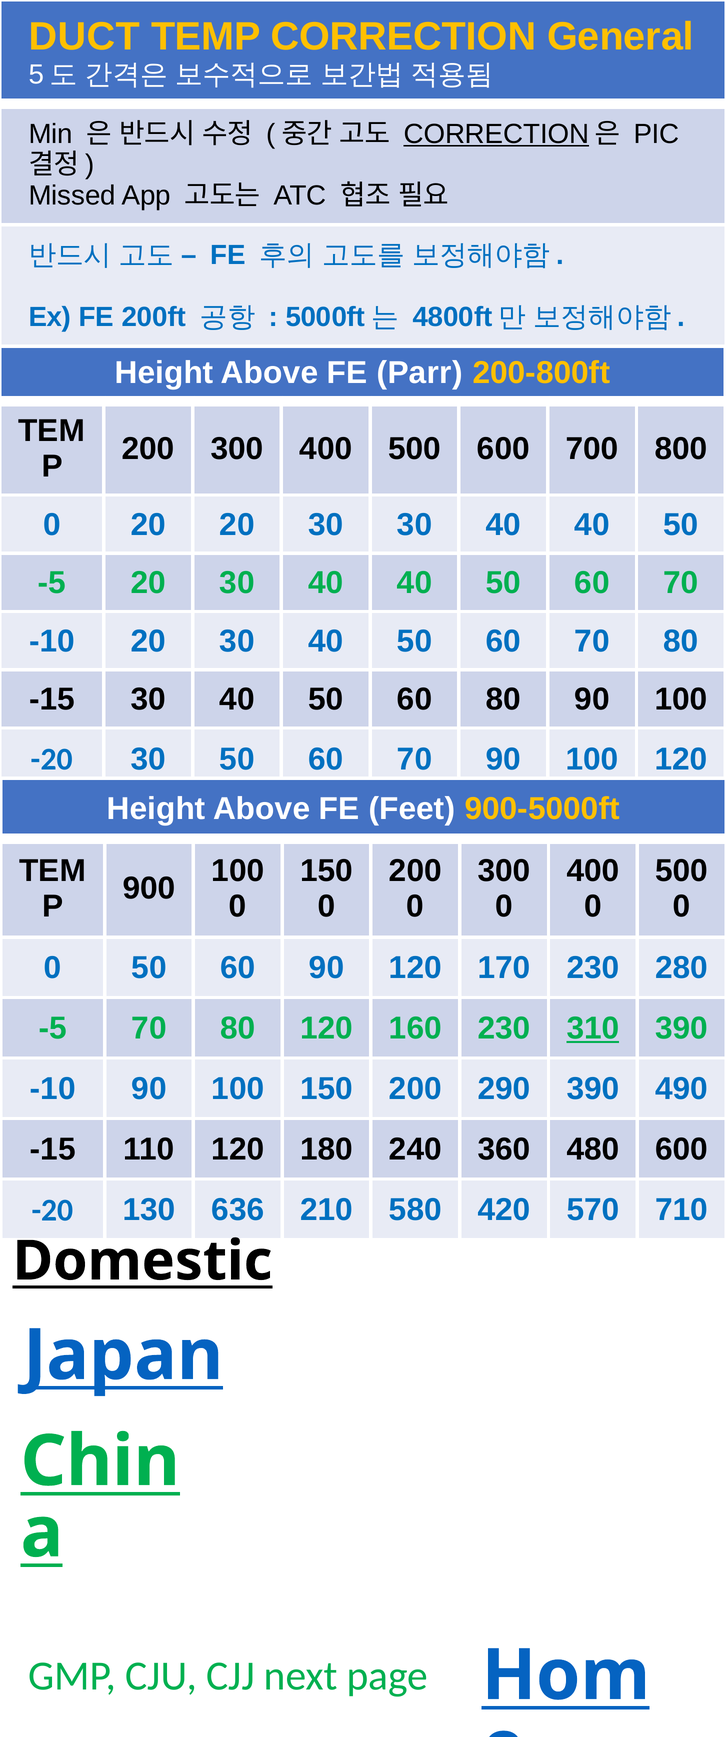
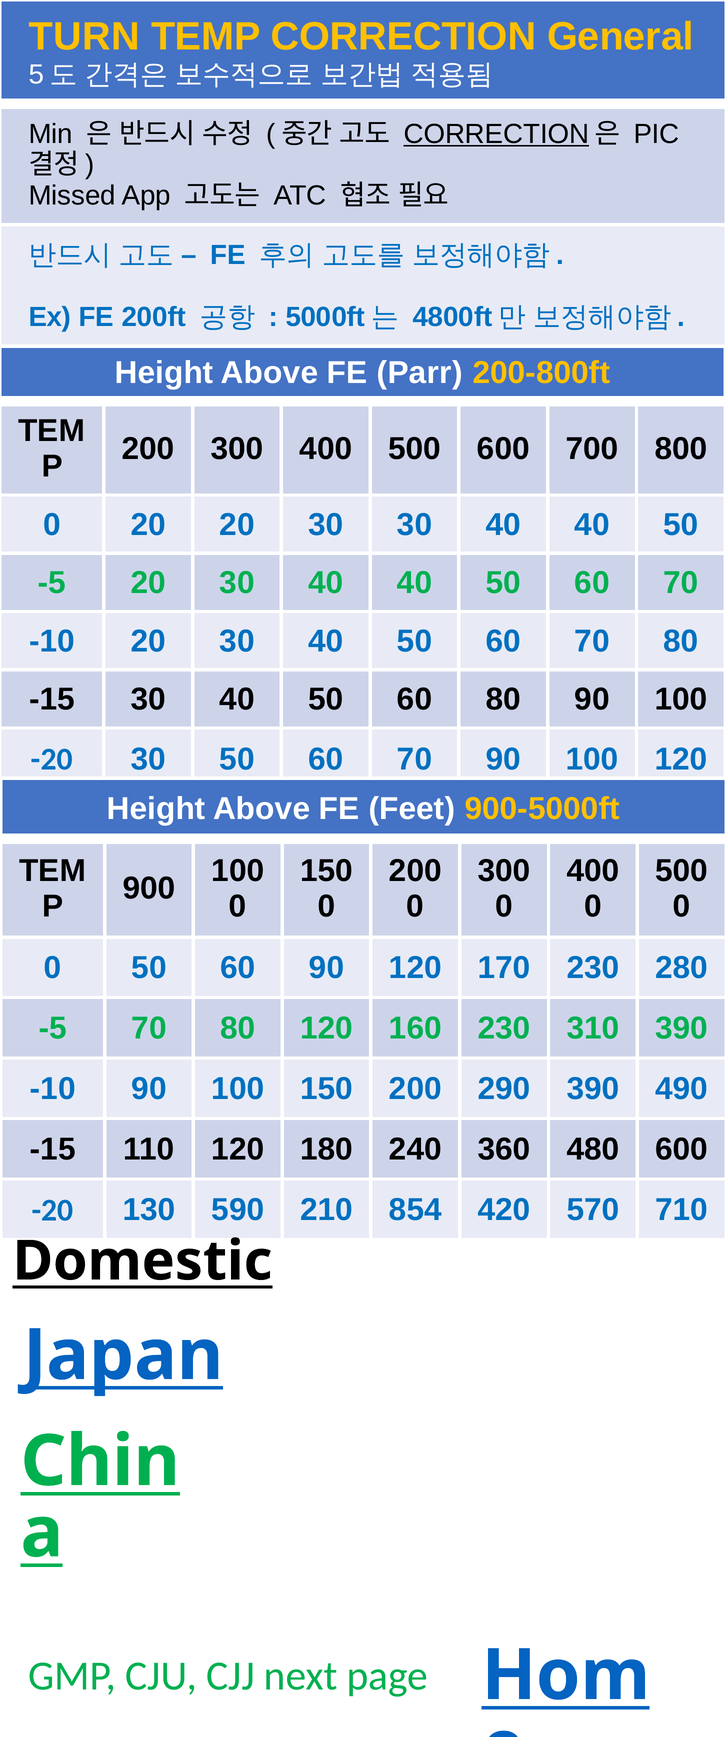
DUCT: DUCT -> TURN (84, 37)
310 underline: present -> none (593, 1028)
636: 636 -> 590 (238, 1210)
580: 580 -> 854 (415, 1210)
